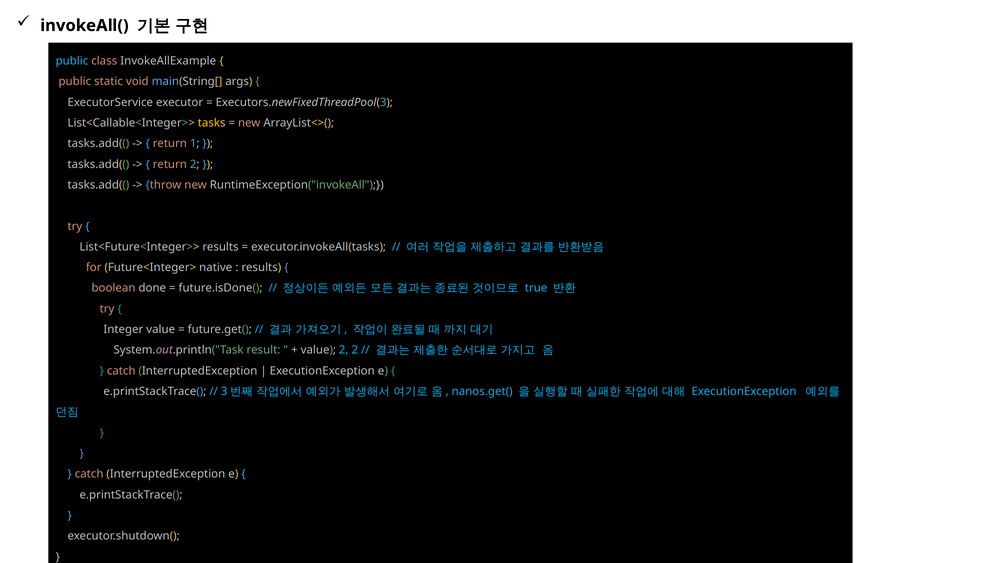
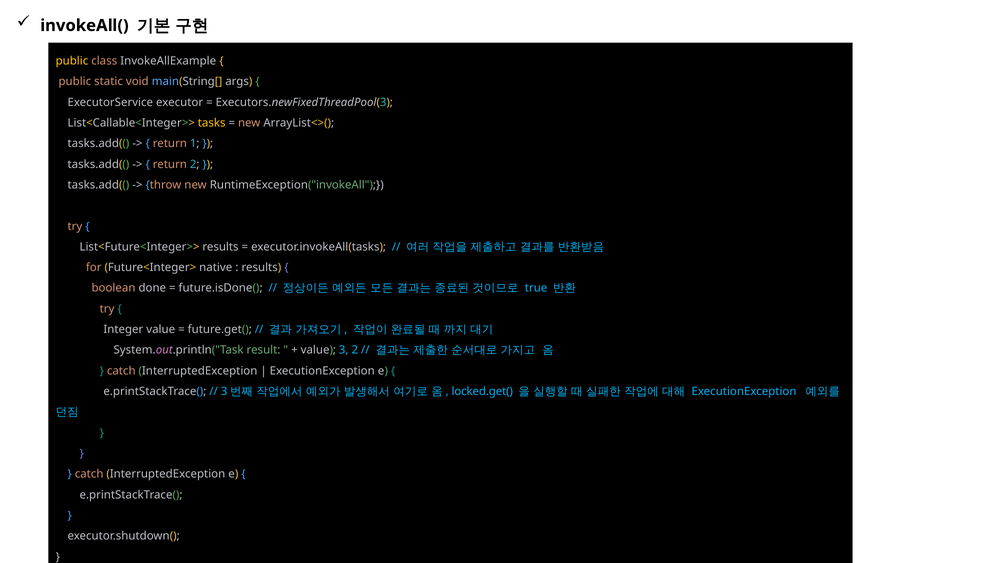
public colour: light blue -> yellow (72, 61)
value 2: 2 -> 3 (344, 350)
nanos.get(: nanos.get( -> locked.get( (482, 392)
